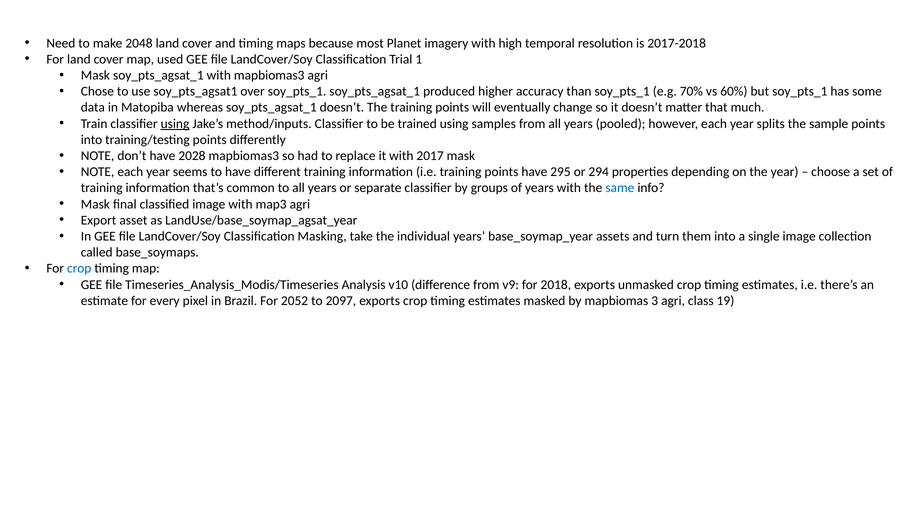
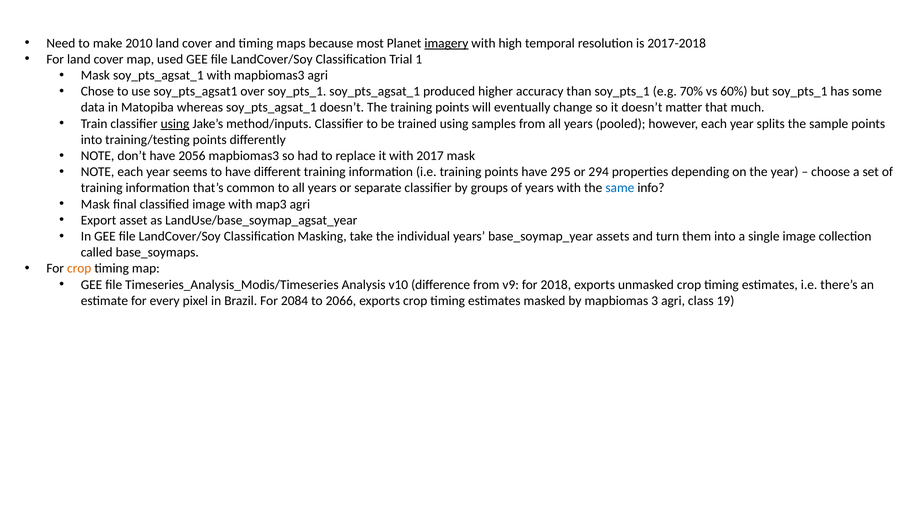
2048: 2048 -> 2010 (139, 43)
imagery underline: none -> present (446, 43)
2028: 2028 -> 2056 (192, 156)
crop colour: blue -> orange (79, 268)
2052: 2052 -> 2084 (295, 300)
2097: 2097 -> 2066 (341, 300)
